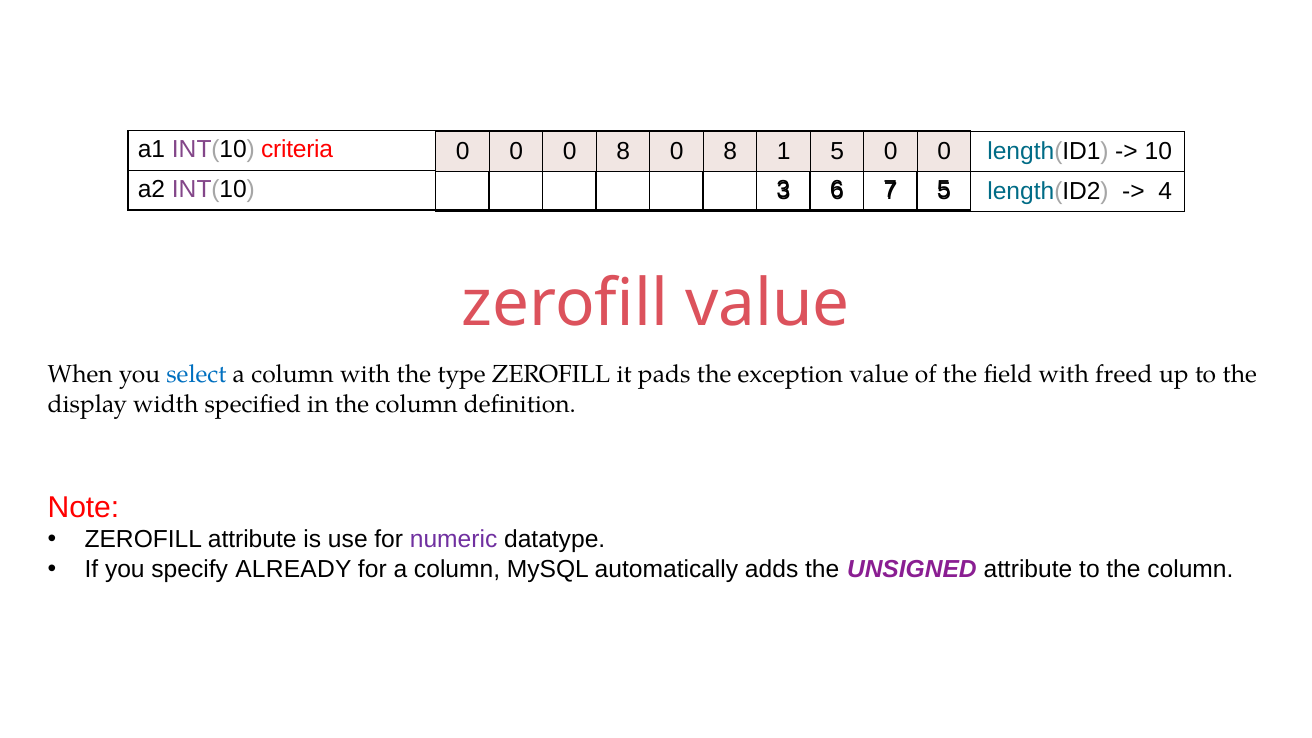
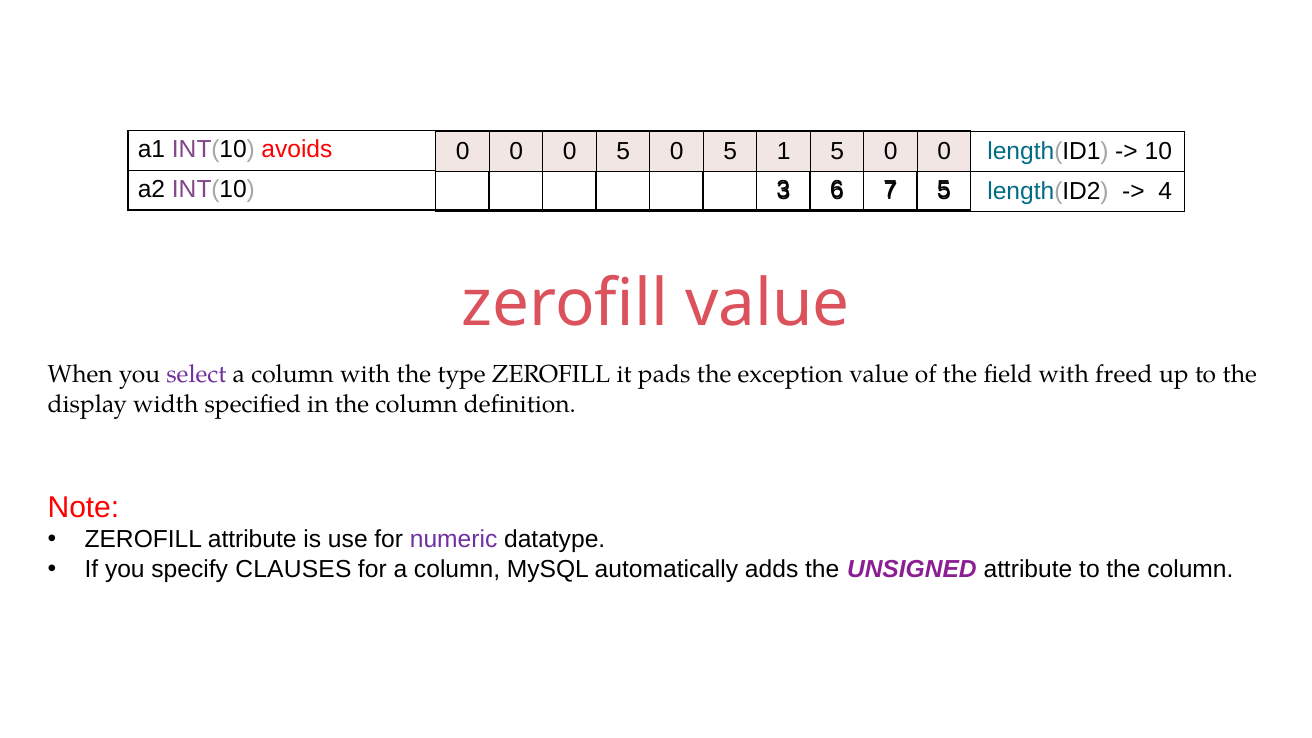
criteria: criteria -> avoids (297, 150)
0 0 8: 8 -> 5 (623, 151)
8: 8 -> 5 (730, 151)
select colour: blue -> purple (196, 375)
ALREADY: ALREADY -> CLAUSES (293, 569)
